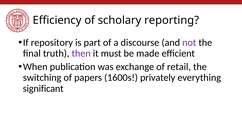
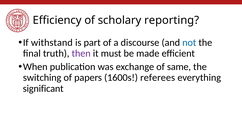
repository: repository -> withstand (52, 43)
not colour: purple -> blue (189, 43)
retail: retail -> same (179, 67)
privately: privately -> referees (158, 78)
